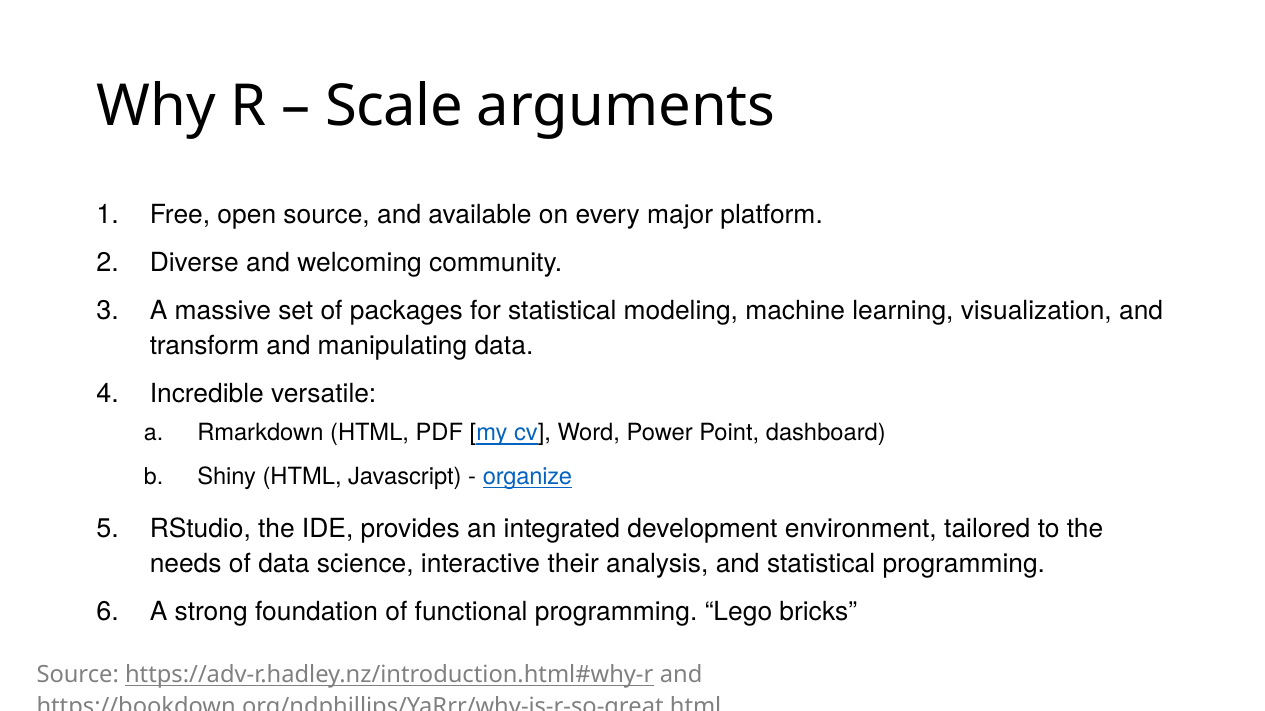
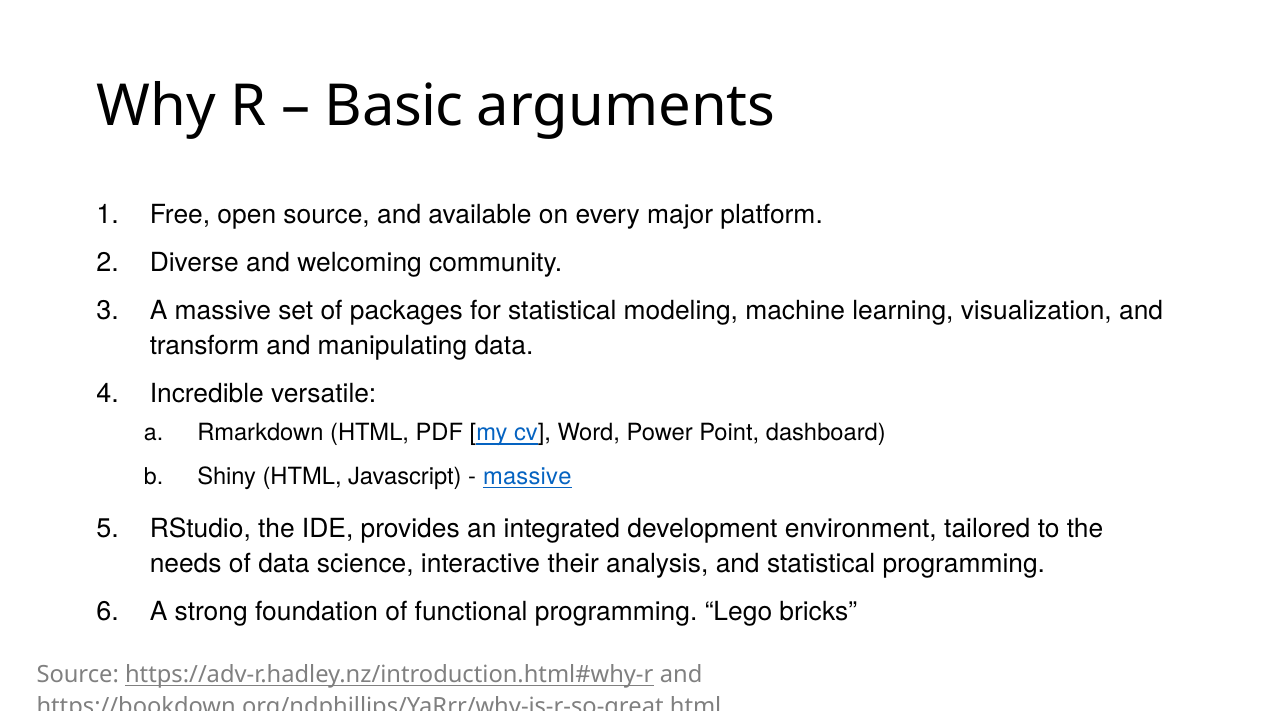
Scale: Scale -> Basic (394, 106)
organize: organize -> massive (527, 477)
